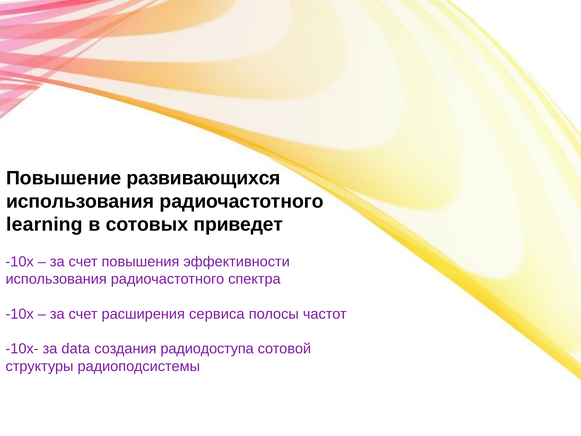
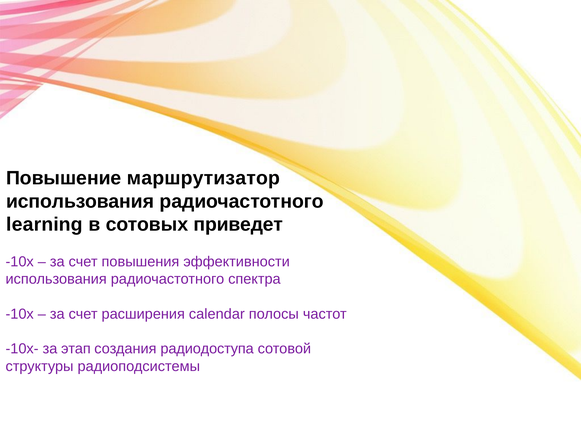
развивающихся: развивающихся -> маршрутизатор (203, 178)
сервиса: сервиса -> calendar (217, 314)
data: data -> этап (76, 349)
